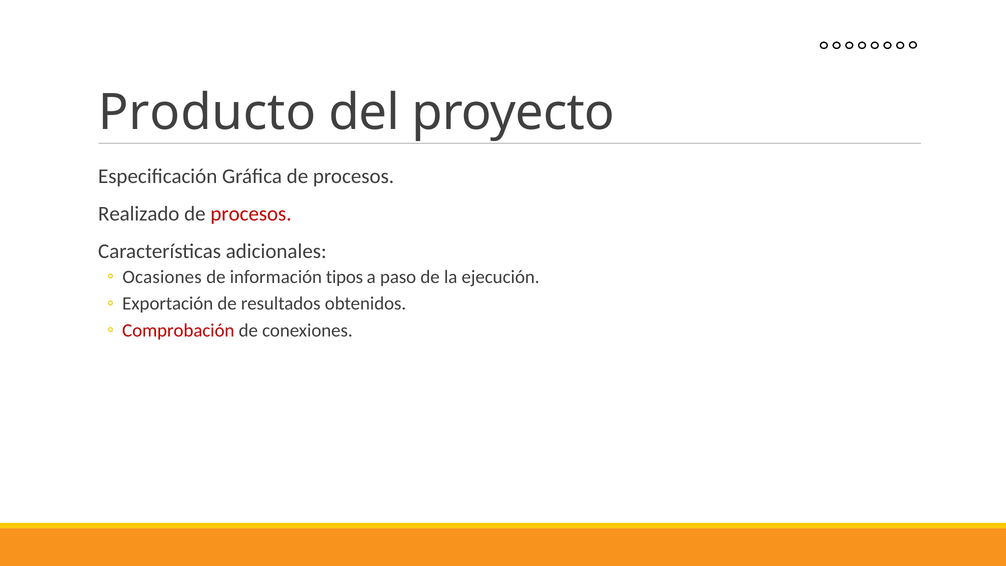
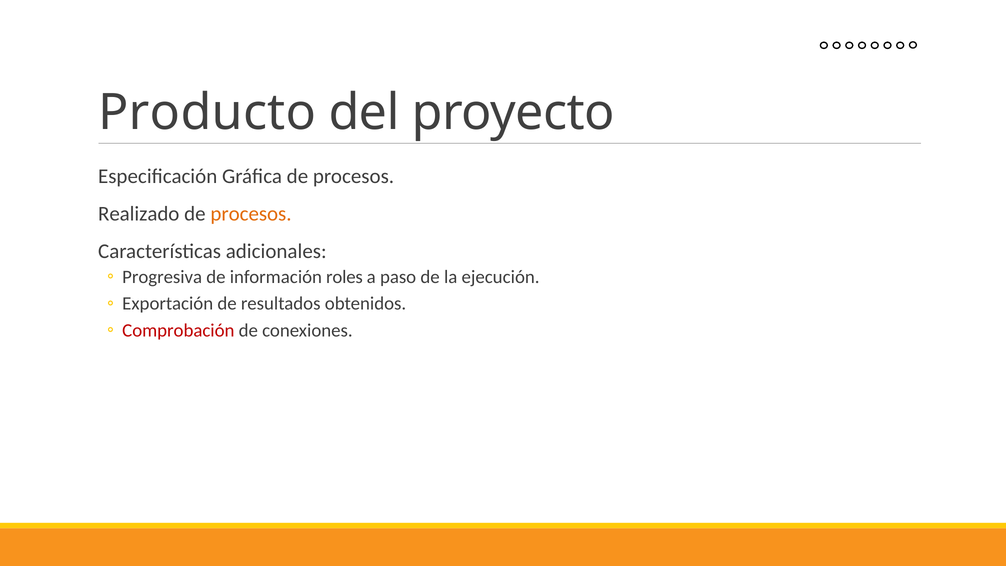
procesos colour: red -> orange (251, 214)
Ocasiones: Ocasiones -> Progresiva (162, 277)
tipos: tipos -> roles (344, 277)
